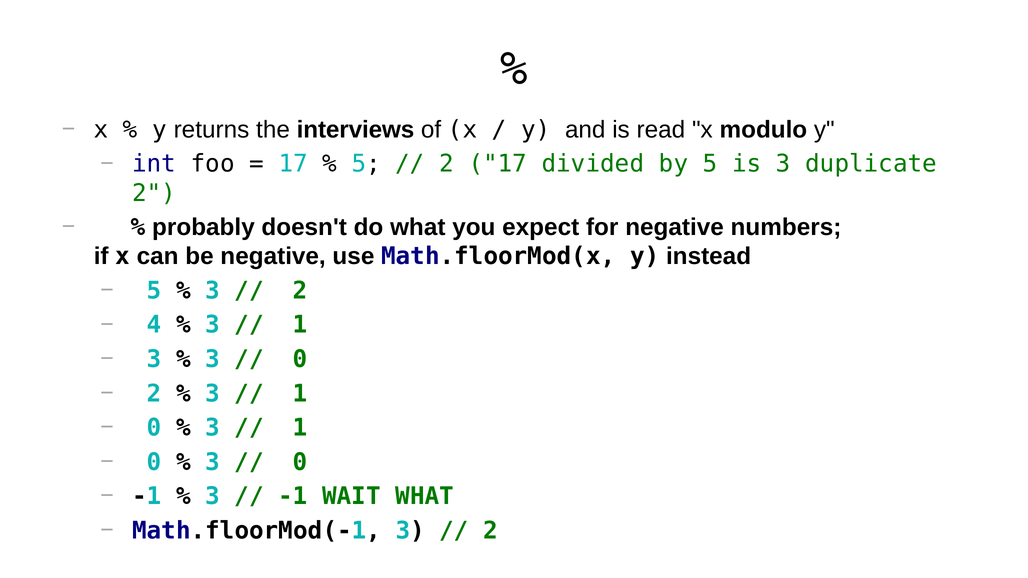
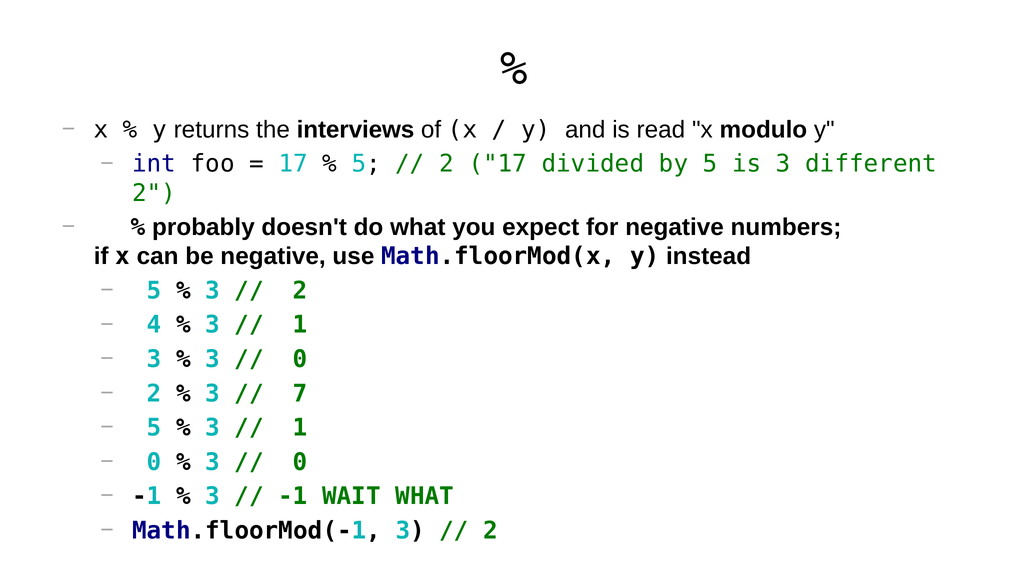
duplicate: duplicate -> different (871, 164)
1: 1 -> 7 (300, 394)
0: 0 -> 5 (154, 428)
